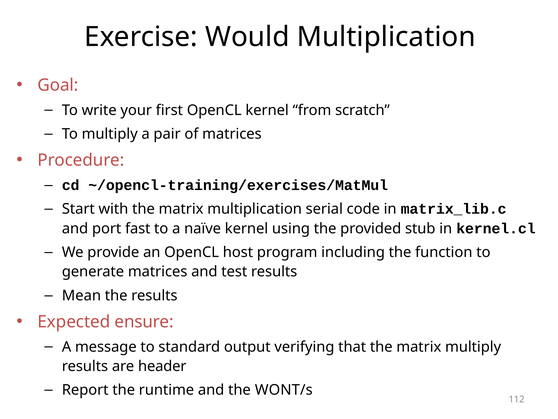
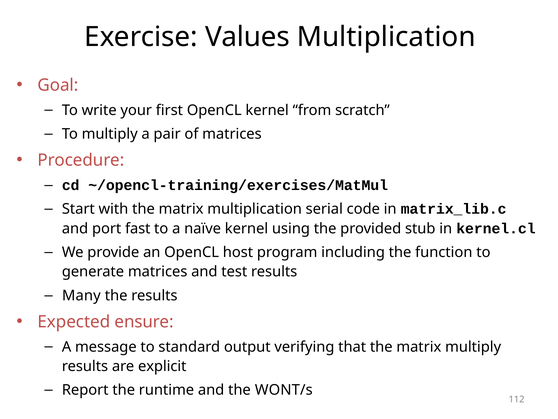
Would: Would -> Values (247, 37)
Mean: Mean -> Many (81, 295)
header: header -> explicit (162, 366)
